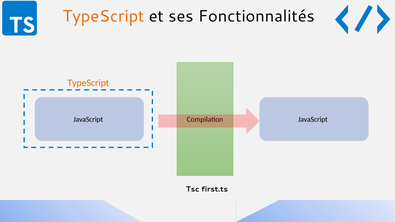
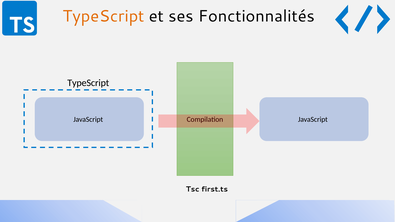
TypeScript colour: orange -> black (88, 83)
